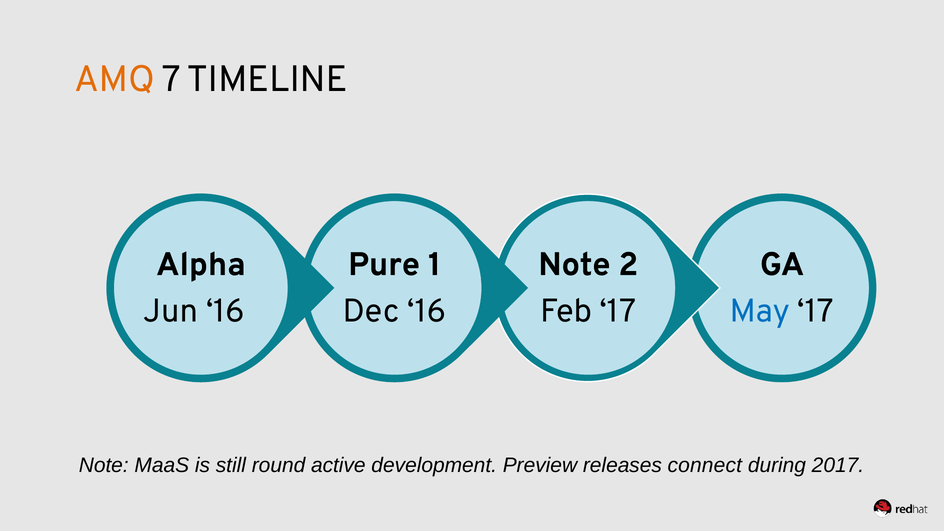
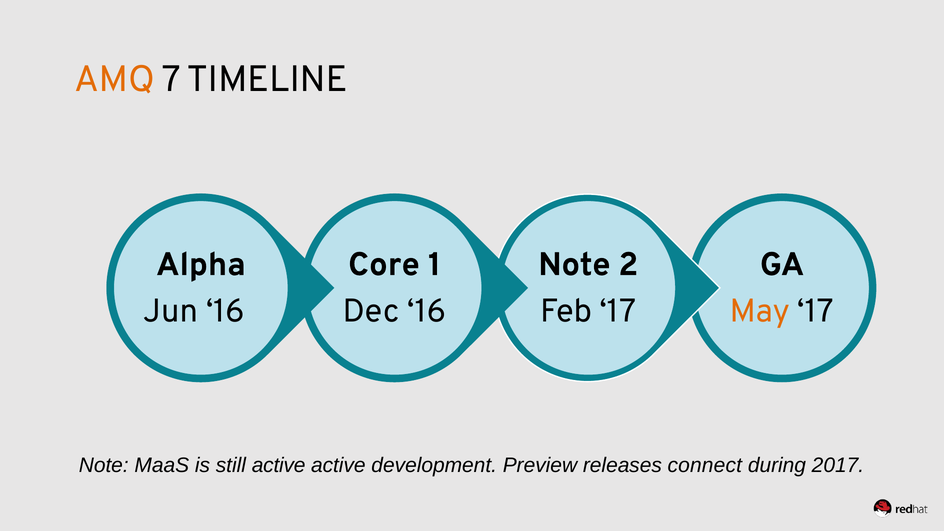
Pure: Pure -> Core (384, 264)
May colour: blue -> orange (760, 311)
still round: round -> active (279, 465)
